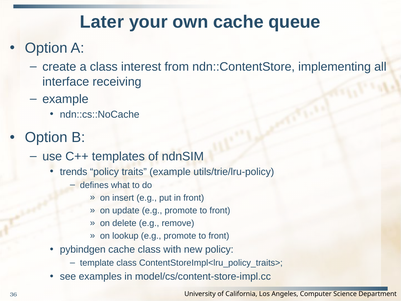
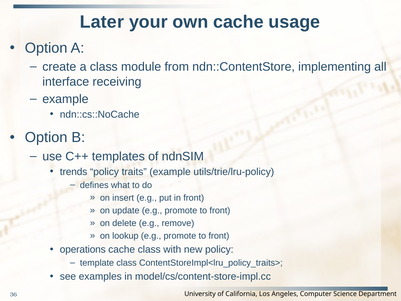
queue: queue -> usage (294, 22)
interest: interest -> module (141, 67)
pybindgen: pybindgen -> operations (83, 249)
